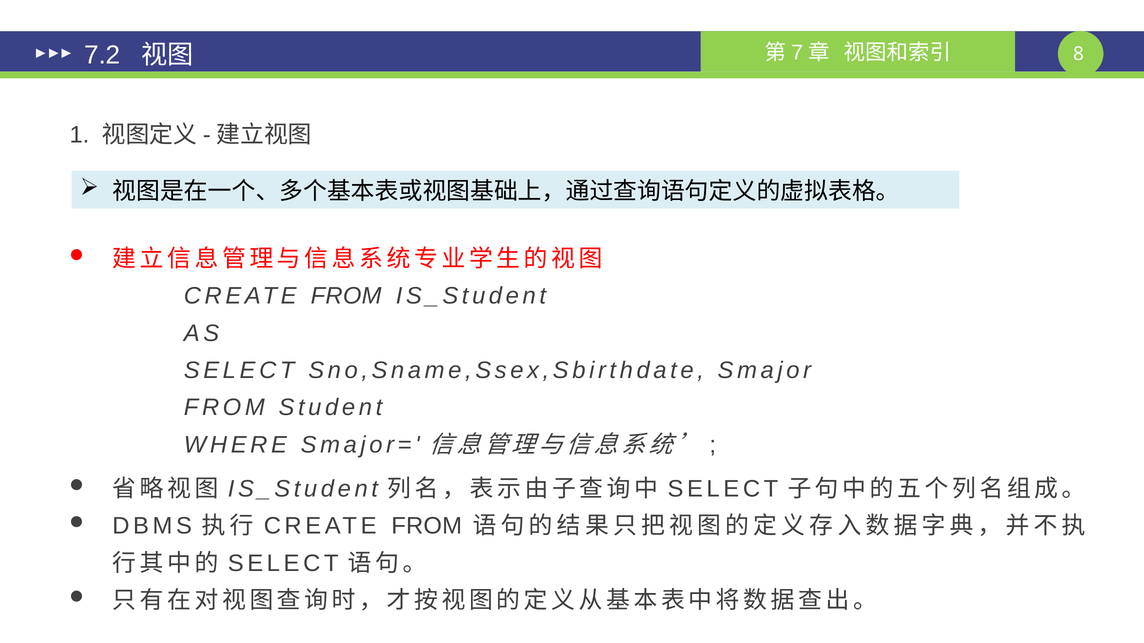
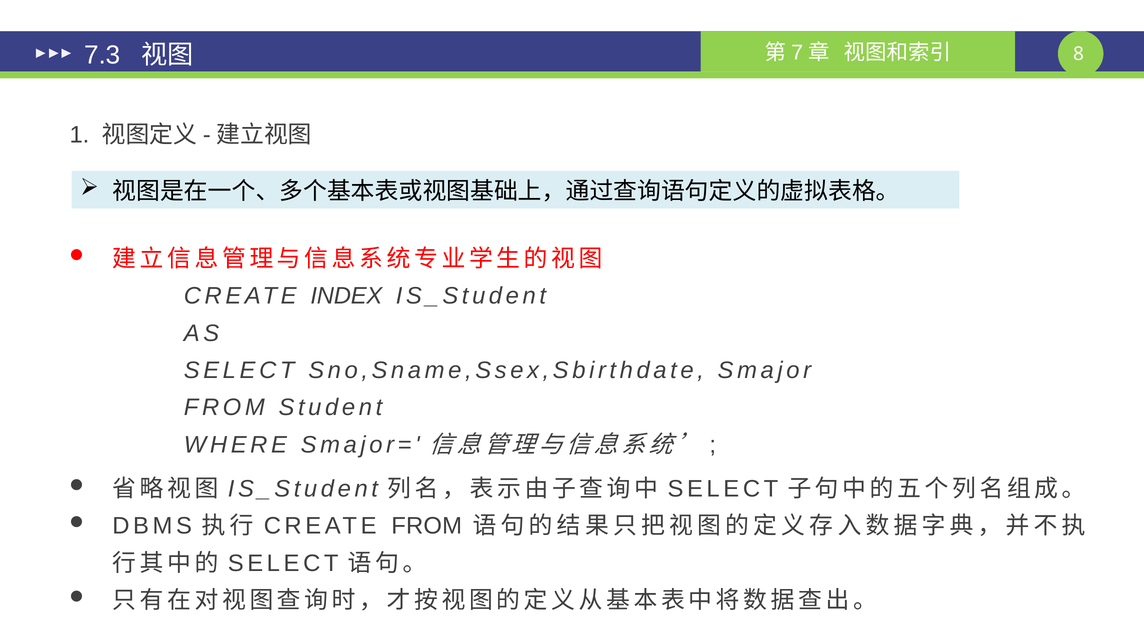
7.2: 7.2 -> 7.3 (102, 55)
FROM: FROM -> INDEX (346, 296)
